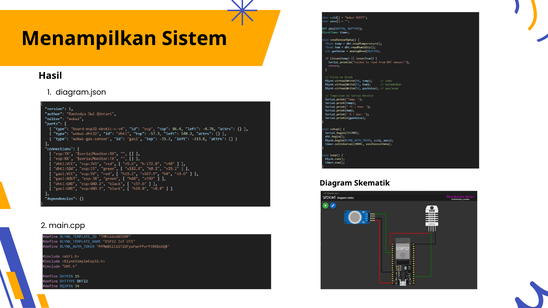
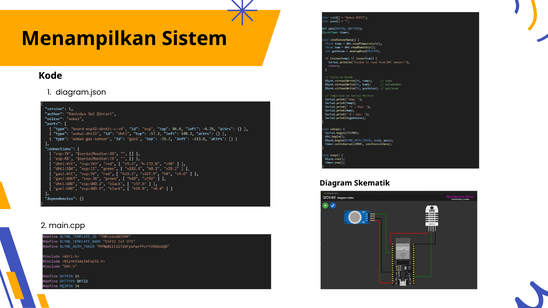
Hasil: Hasil -> Kode (50, 76)
